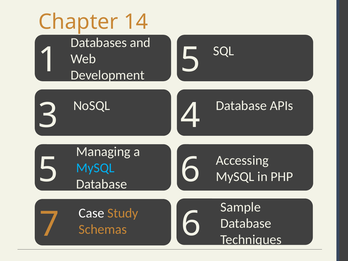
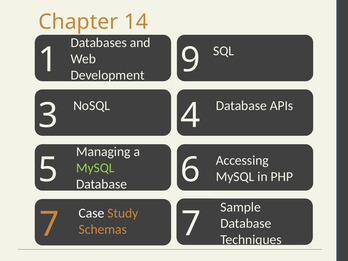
1 5: 5 -> 9 (190, 60)
MySQL colour: light blue -> light green (95, 168)
Schemas 6: 6 -> 7 (191, 224)
